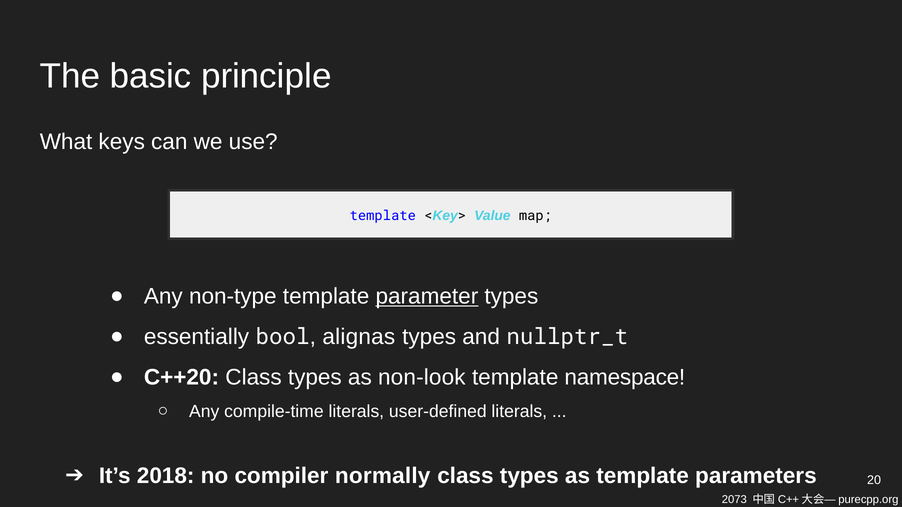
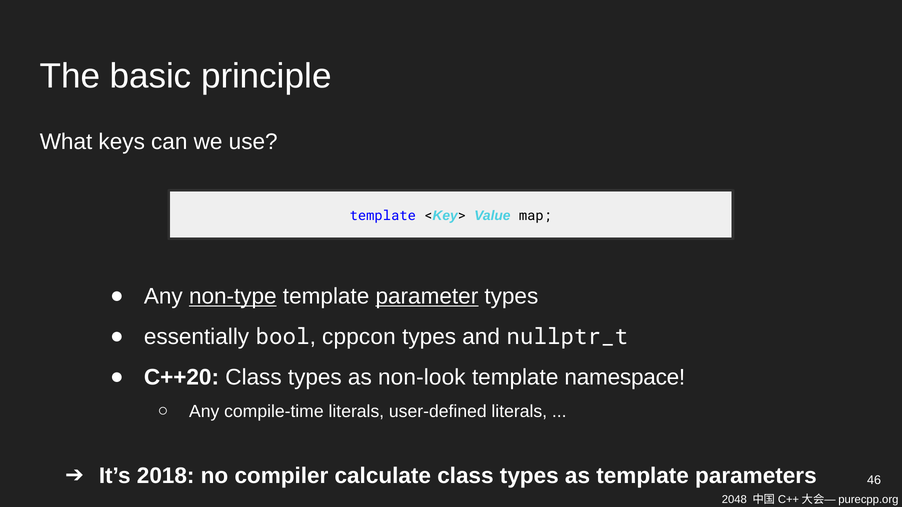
non-type underline: none -> present (233, 297)
alignas: alignas -> cppcon (359, 337)
normally: normally -> calculate (383, 476)
20: 20 -> 46 (874, 480)
2073: 2073 -> 2048 (734, 500)
